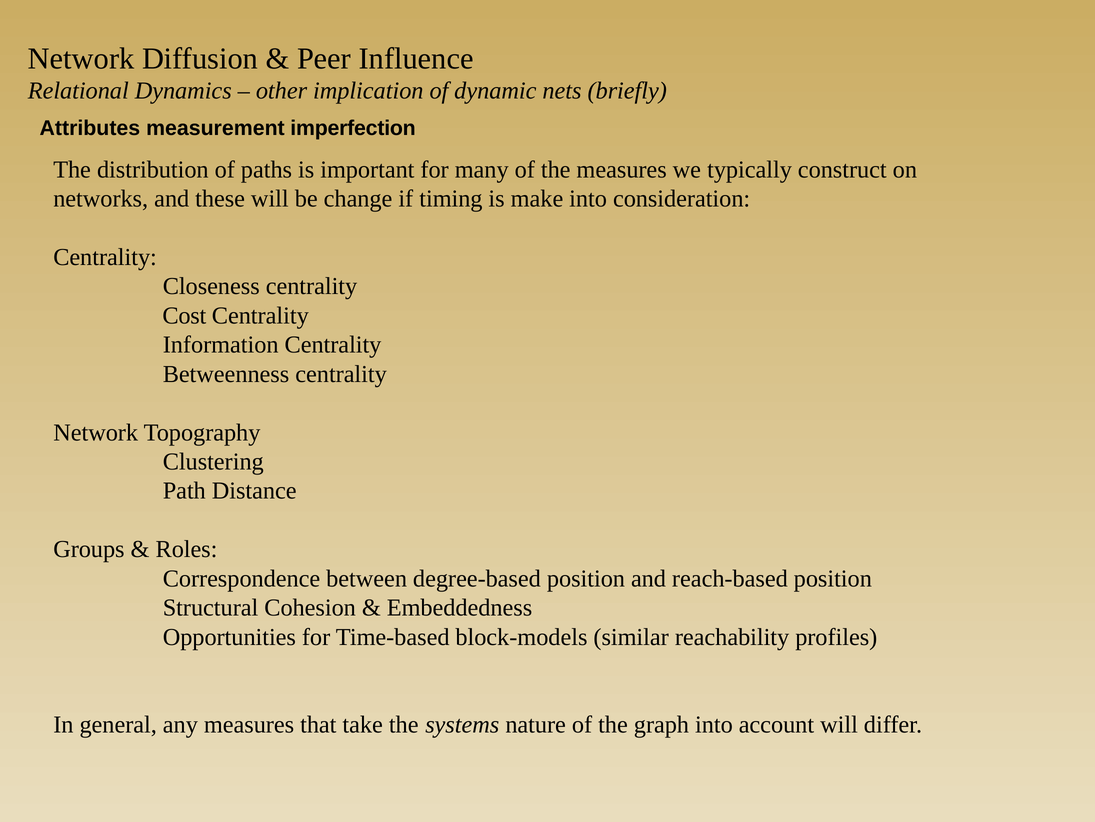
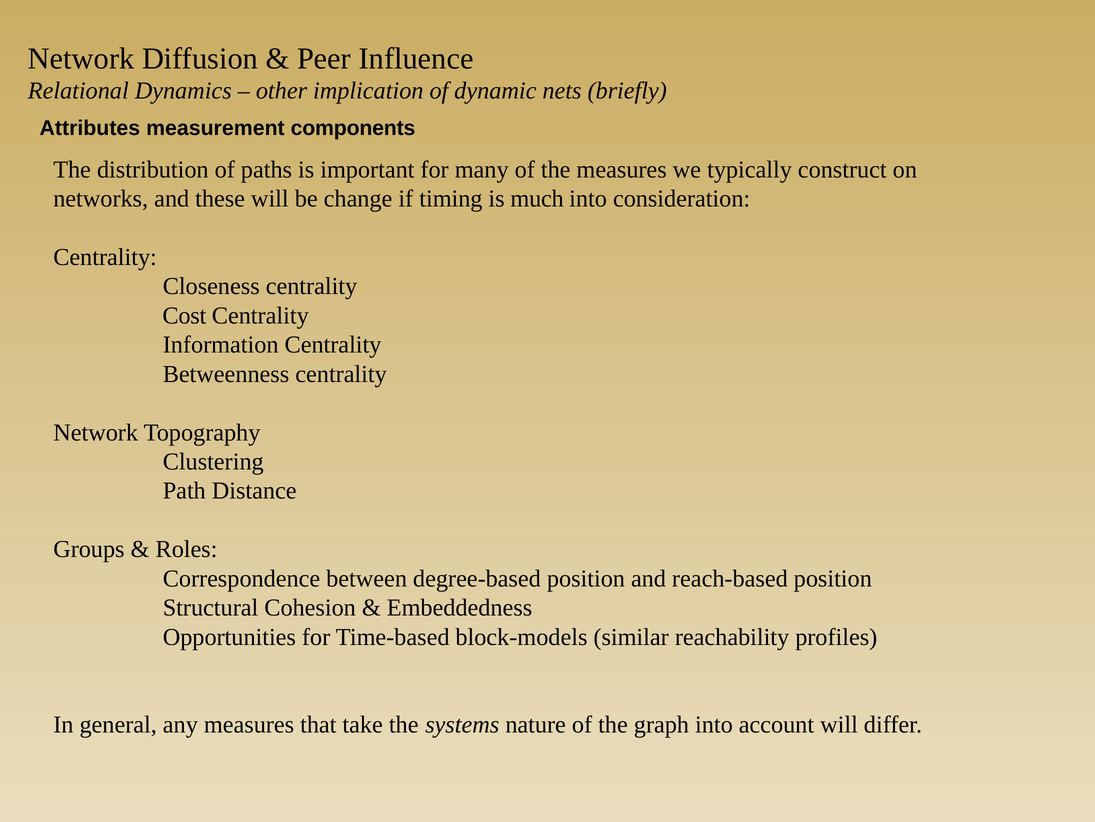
imperfection: imperfection -> components (353, 128)
make: make -> much (537, 199)
